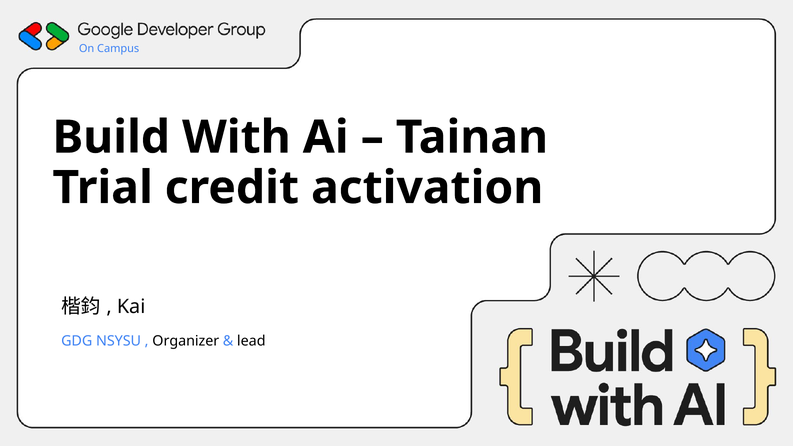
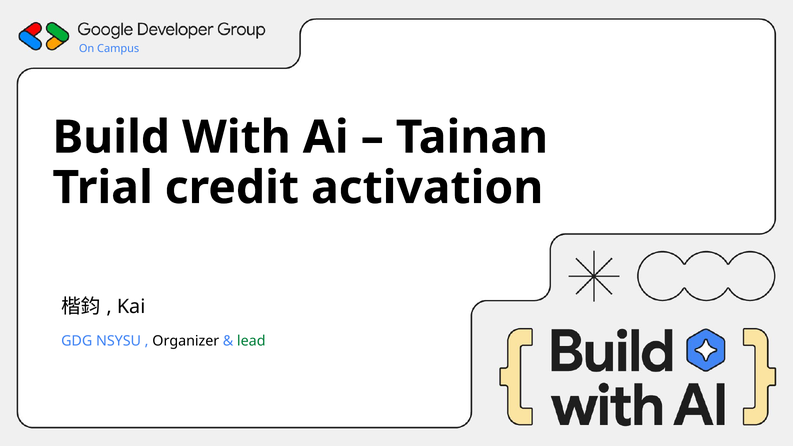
lead colour: black -> green (251, 341)
